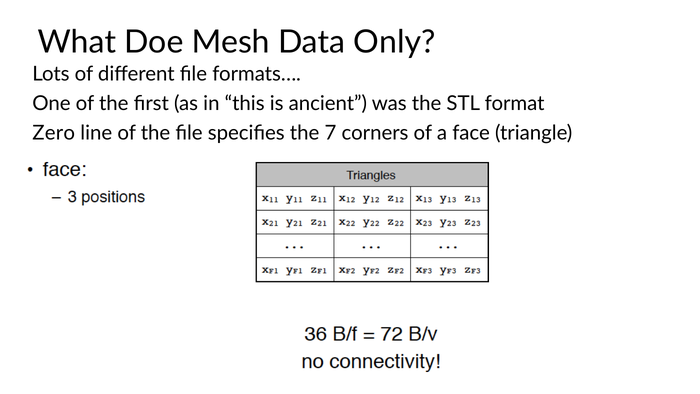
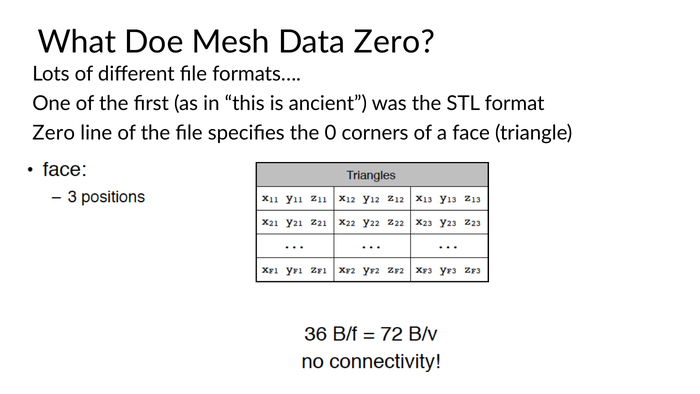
Data Only: Only -> Zero (394, 42)
7: 7 -> 0 (330, 133)
